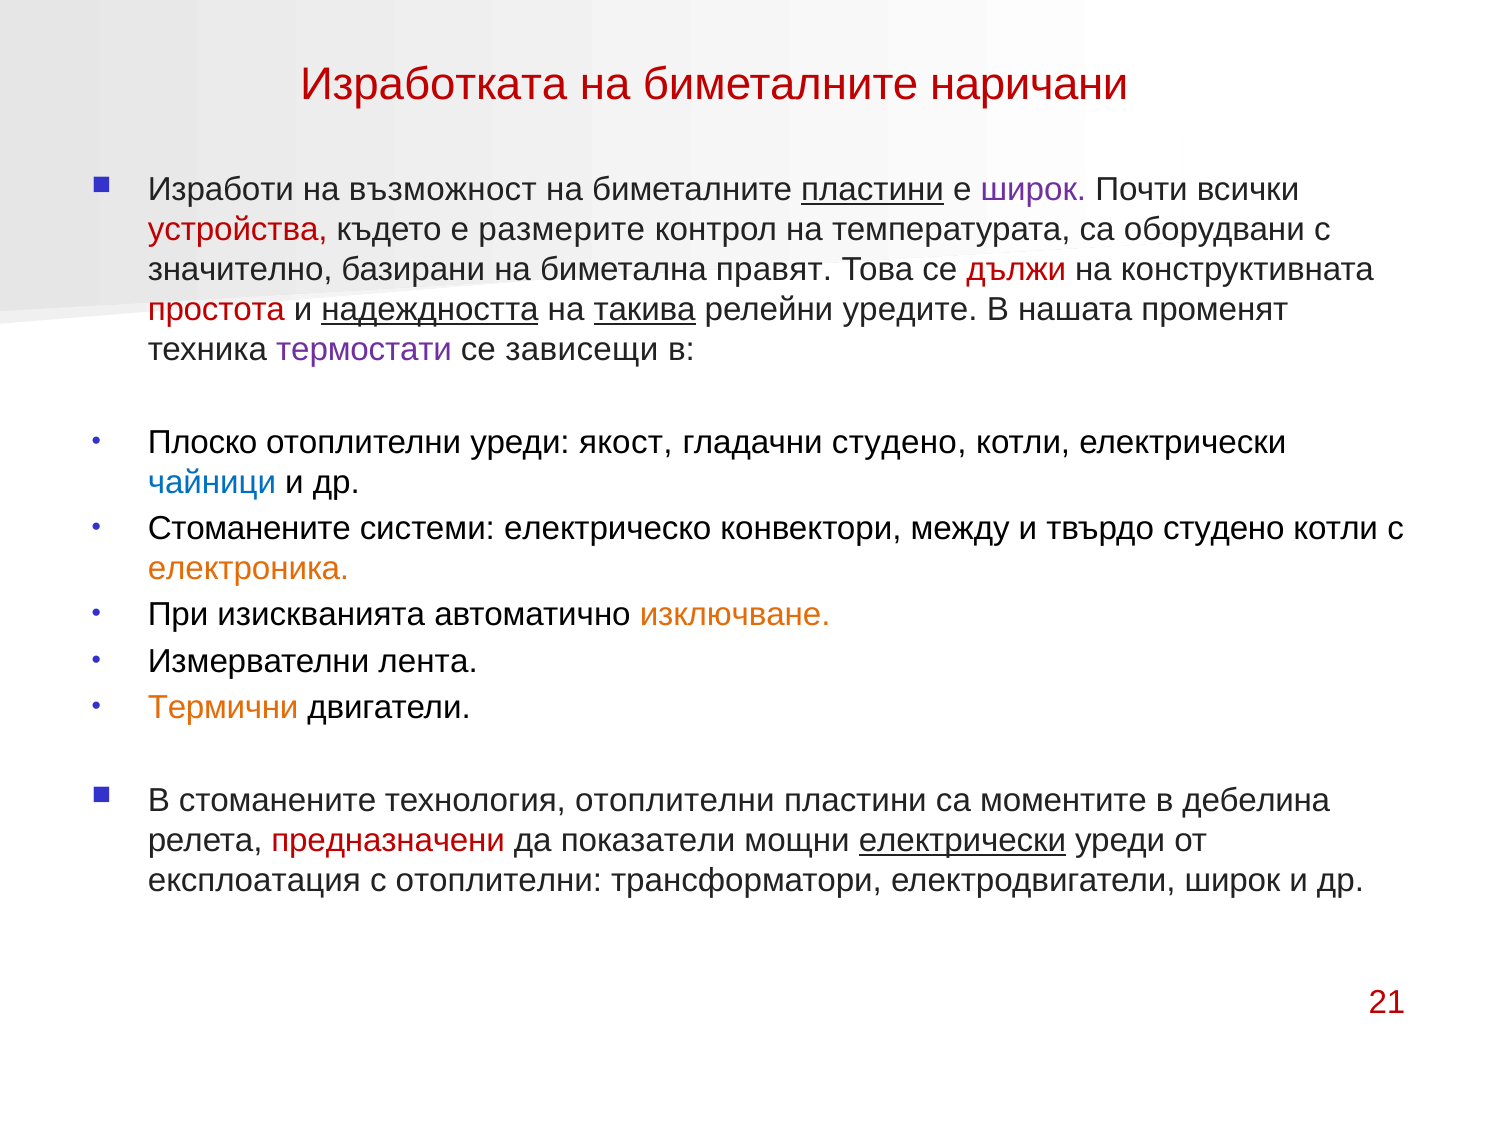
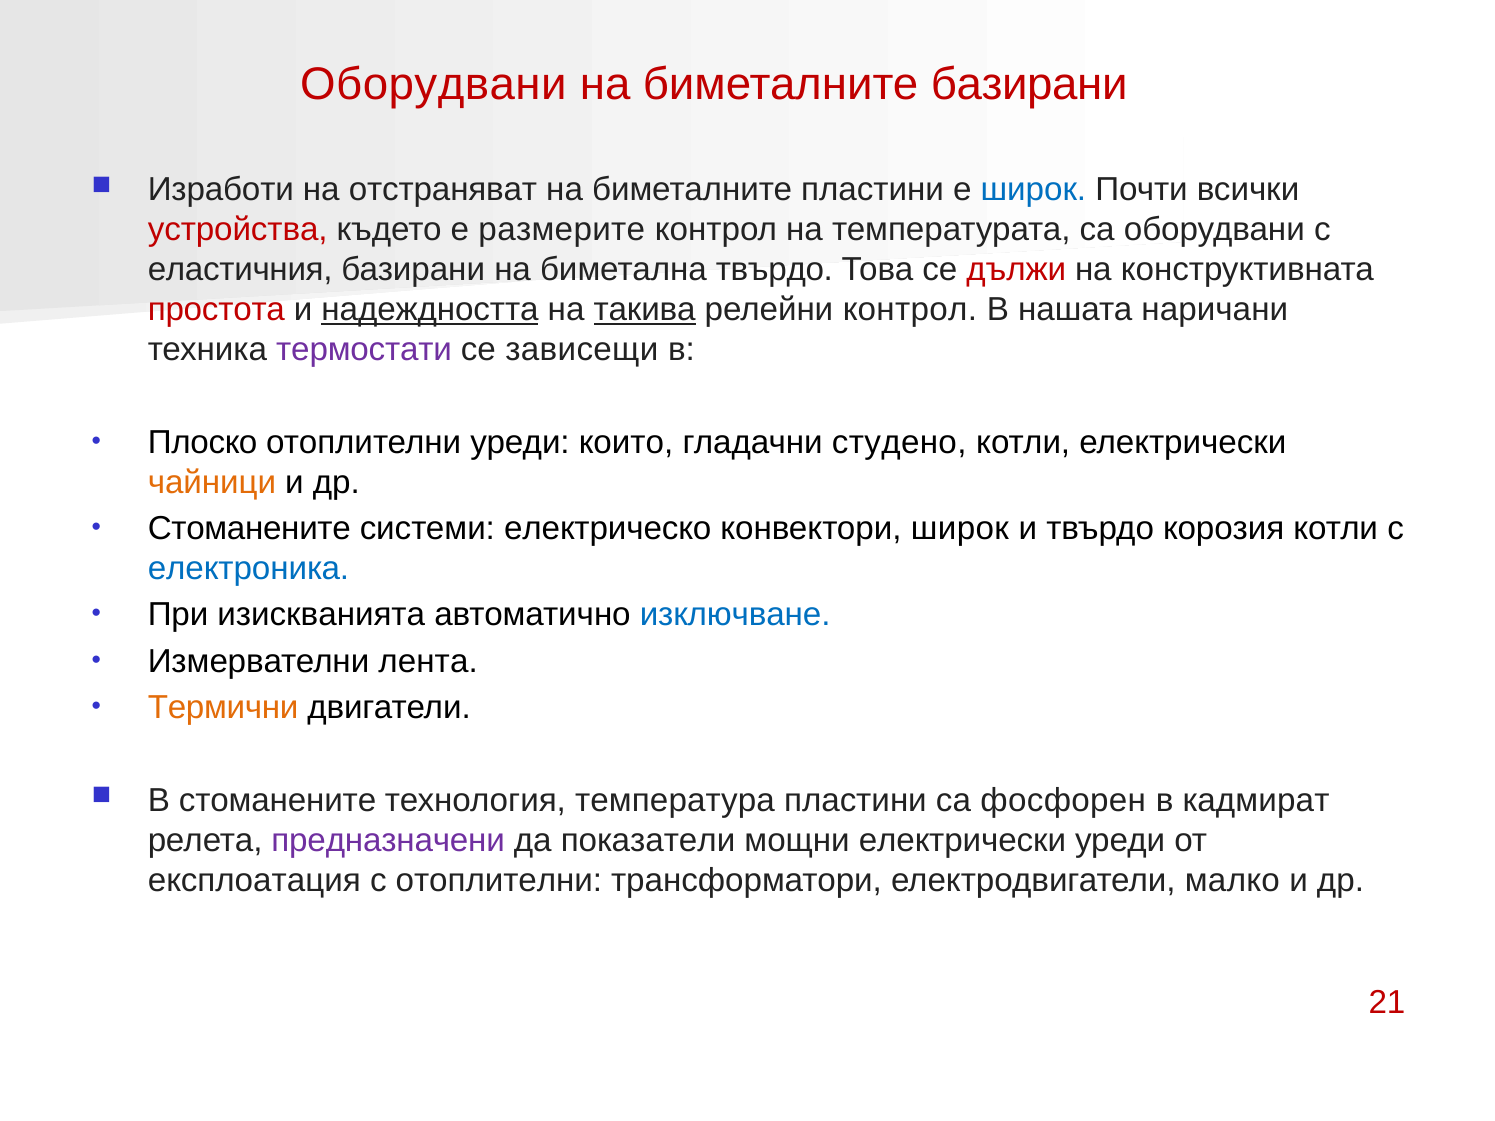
Изработката: Изработката -> Оборудвани (433, 85)
биметалните наричани: наричани -> базирани (1029, 85)
възможност: възможност -> отстраняват (443, 190)
пластини underline: present -> none (873, 190)
широк colour: purple -> blue (1033, 190)
значително: значително -> еластичния (240, 270)
биметална правят: правят -> твърдо (774, 270)
релейни уредите: уредите -> контрол (910, 310)
променят: променят -> наричани (1215, 310)
якост: якост -> които (626, 442)
чайници colour: blue -> orange (212, 482)
конвектори между: между -> широк (960, 529)
твърдо студено: студено -> корозия (1224, 529)
електроника colour: orange -> blue (248, 569)
изключване colour: orange -> blue (735, 615)
технология отоплителни: отоплителни -> температура (675, 801)
моментите: моментите -> фосфорен (1063, 801)
дебелина: дебелина -> кадмират (1256, 801)
предназначени colour: red -> purple (388, 841)
електрически underline: present -> none (962, 841)
електродвигатели широк: широк -> малко (1232, 881)
